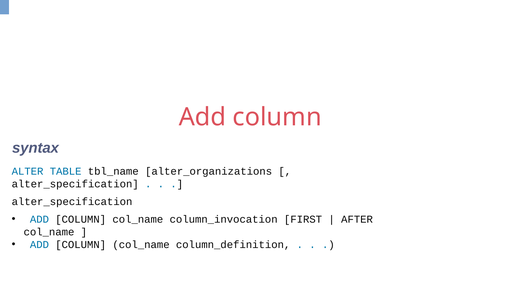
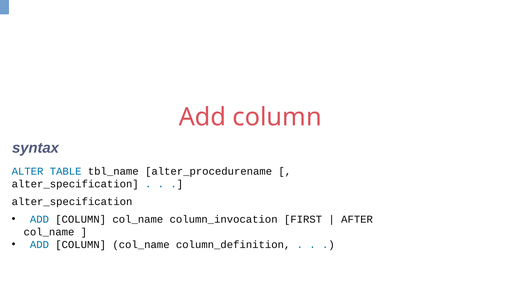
alter_organizations: alter_organizations -> alter_procedurename (209, 171)
